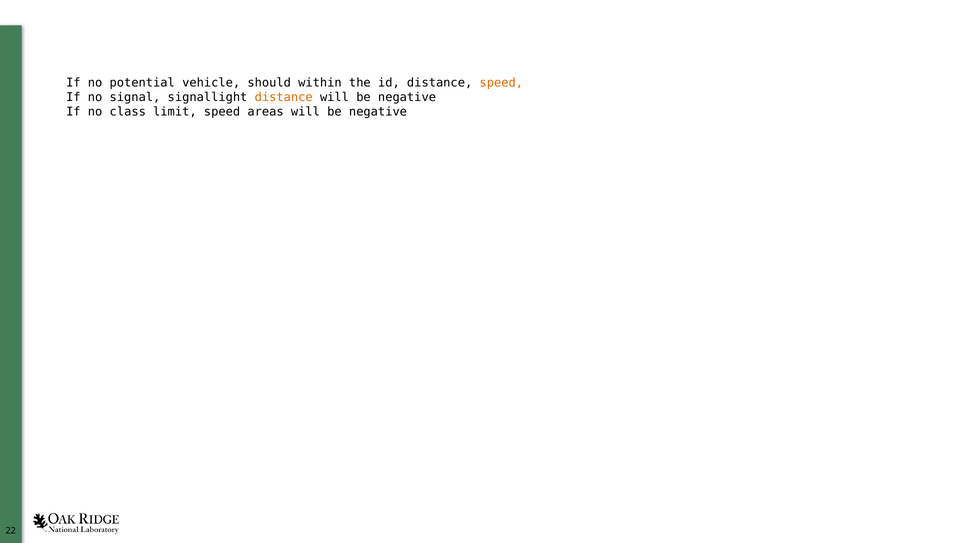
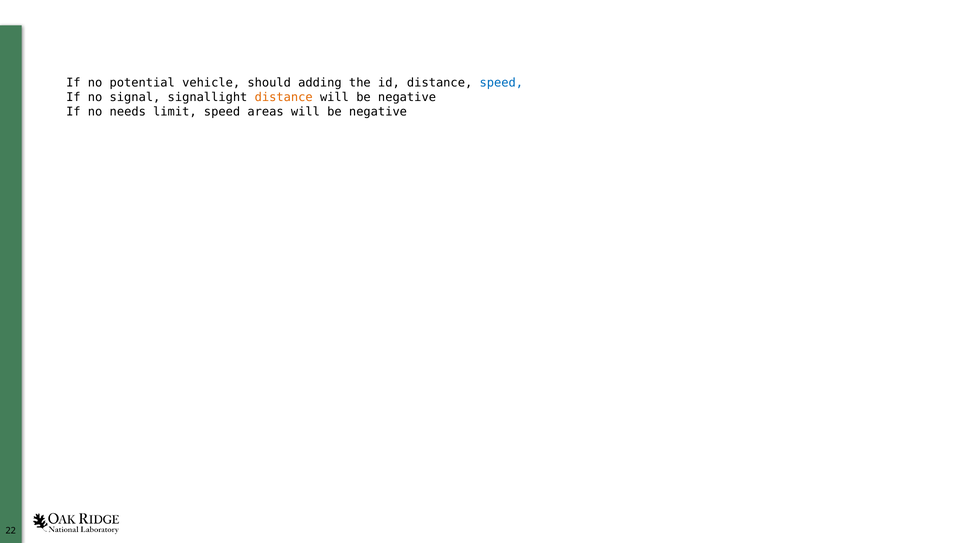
within: within -> adding (320, 83)
speed colour: orange -> blue (501, 83)
class: class -> needs (128, 112)
